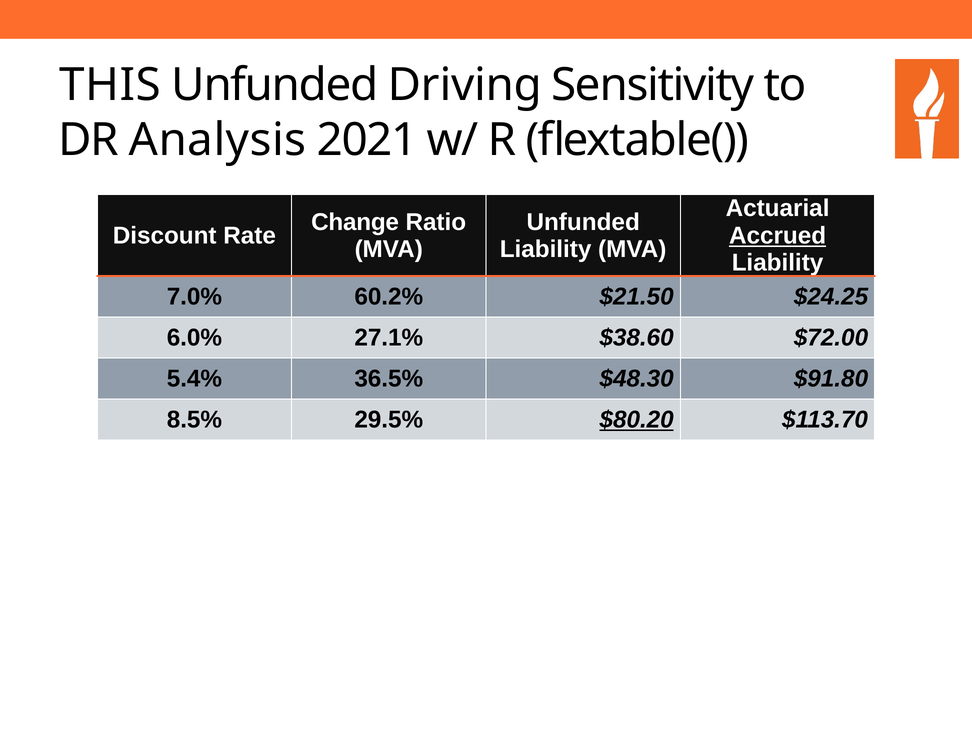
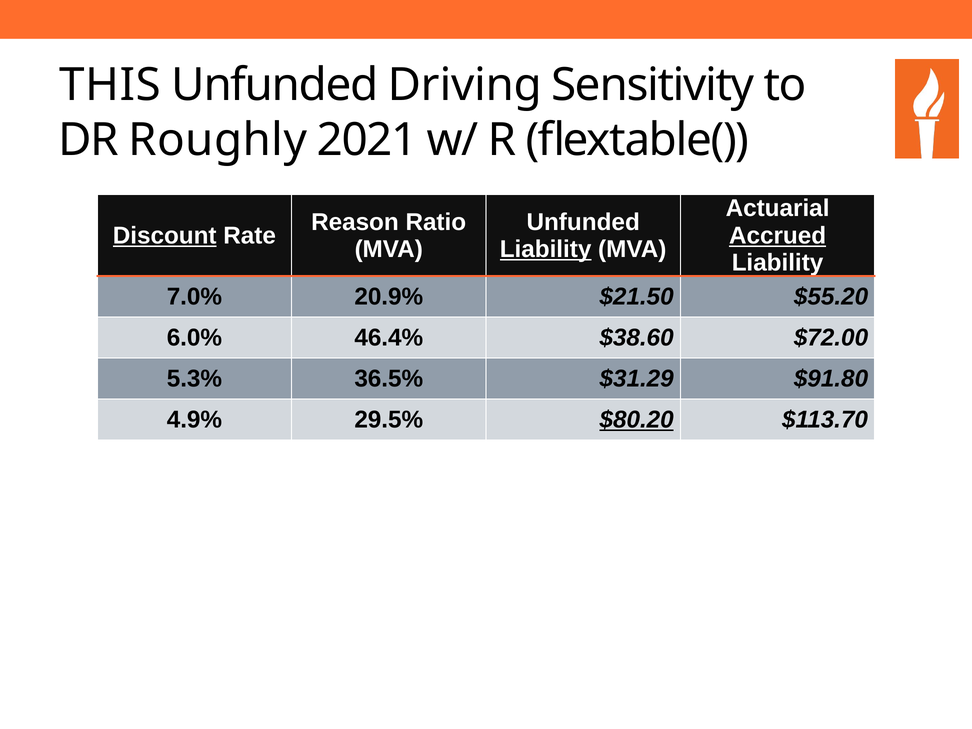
Analysis: Analysis -> Roughly (218, 140)
Change: Change -> Reason (355, 222)
Discount underline: none -> present (165, 236)
Liability underline: none -> present (546, 249)
60.2%: 60.2% -> 20.9% (389, 297)
$24.25: $24.25 -> $55.20 (831, 297)
27.1%: 27.1% -> 46.4% (389, 338)
5.4%: 5.4% -> 5.3% (194, 379)
$48.30: $48.30 -> $31.29 (637, 379)
8.5%: 8.5% -> 4.9% (194, 420)
